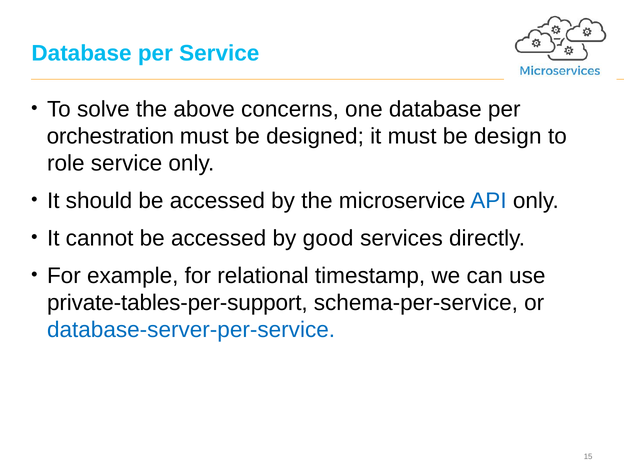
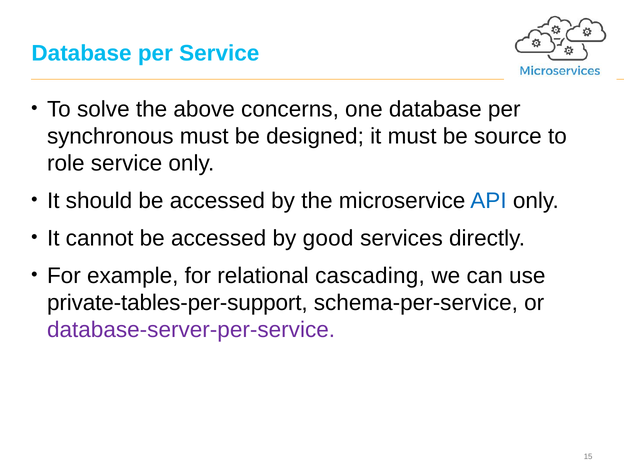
orchestration: orchestration -> synchronous (110, 136)
design: design -> source (508, 136)
timestamp: timestamp -> cascading (370, 276)
database-server-per-service colour: blue -> purple (191, 330)
